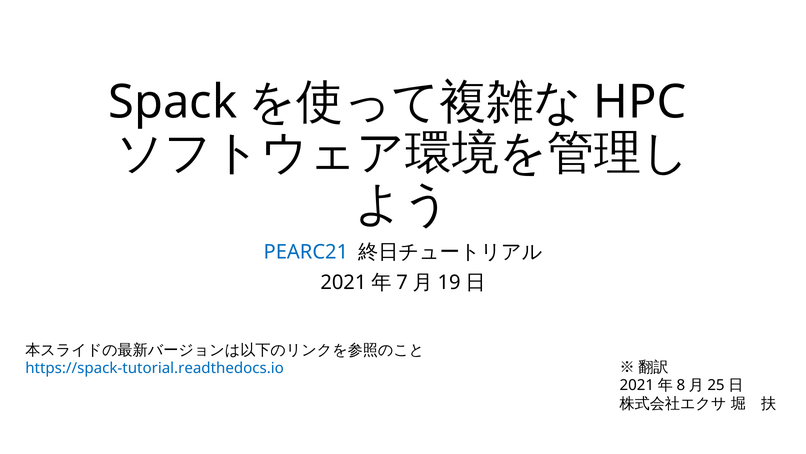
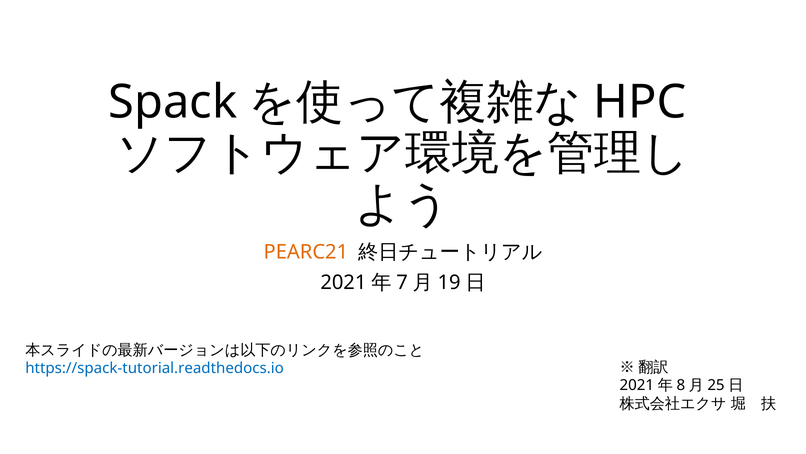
PEARC21 colour: blue -> orange (306, 252)
